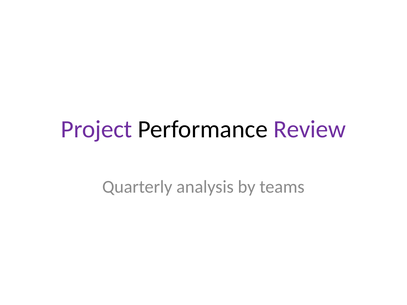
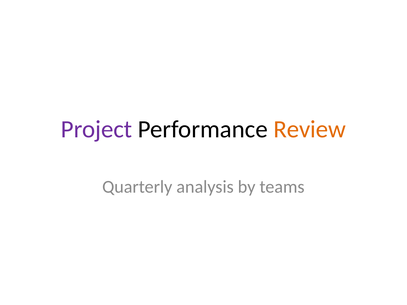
Review colour: purple -> orange (310, 129)
